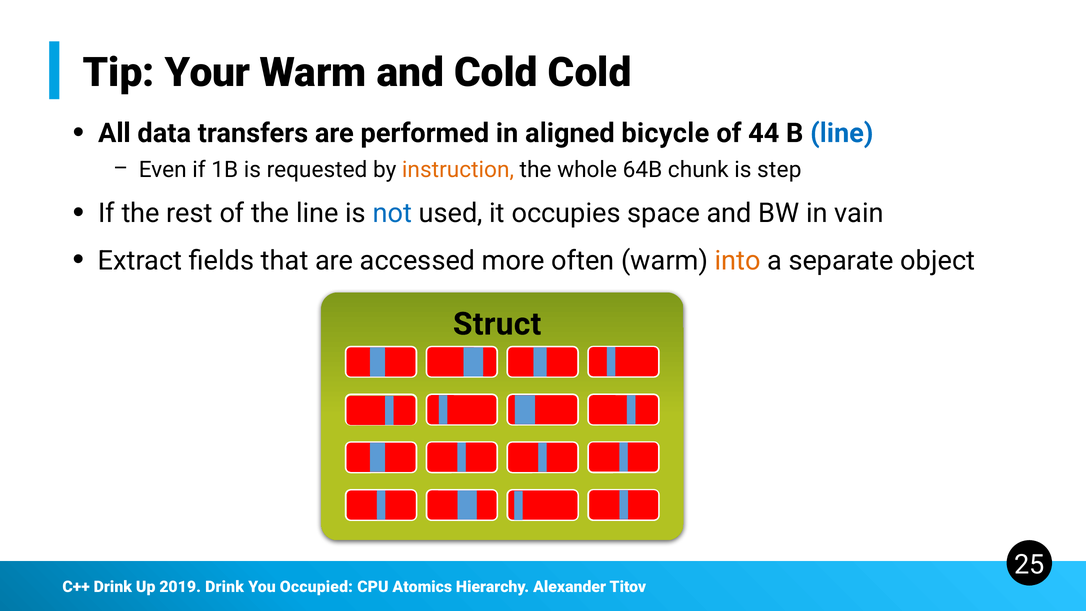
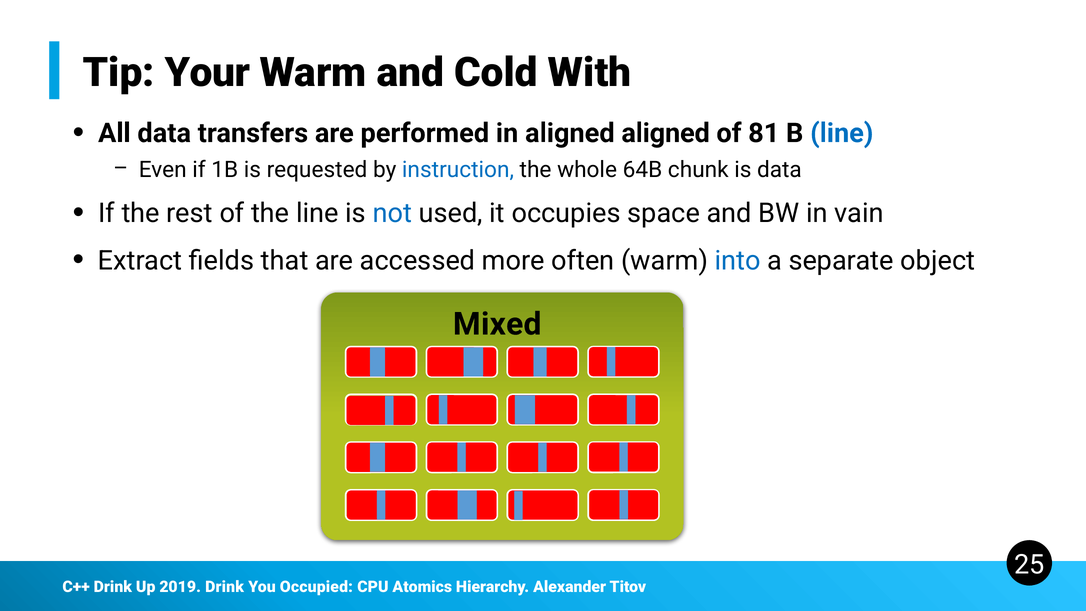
Cold Cold: Cold -> With (590, 73)
aligned bicycle: bicycle -> aligned (666, 133)
44: 44 -> 81 (764, 133)
instruction colour: orange -> blue (458, 170)
is step: step -> data (779, 170)
into colour: orange -> blue (738, 260)
Struct: Struct -> Mixed (497, 324)
